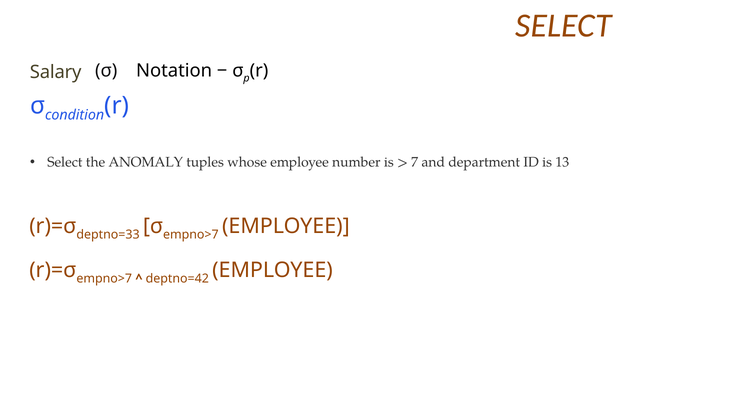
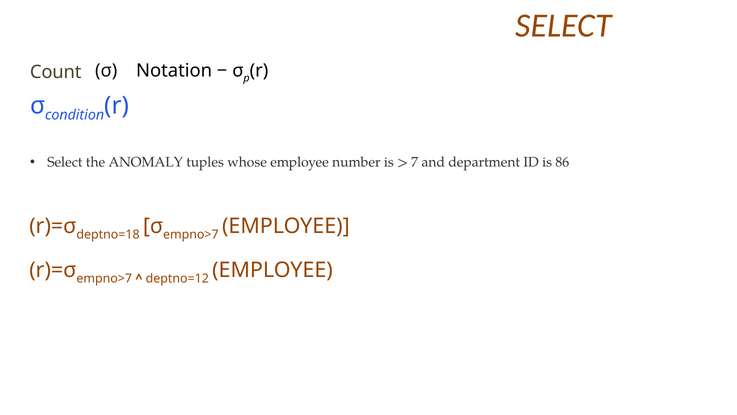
Salary: Salary -> Count (56, 72)
13: 13 -> 86 (562, 162)
deptno=33: deptno=33 -> deptno=18 (108, 234)
deptno=42: deptno=42 -> deptno=12 (177, 278)
